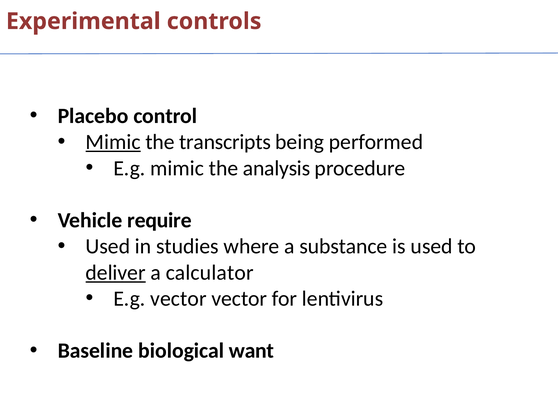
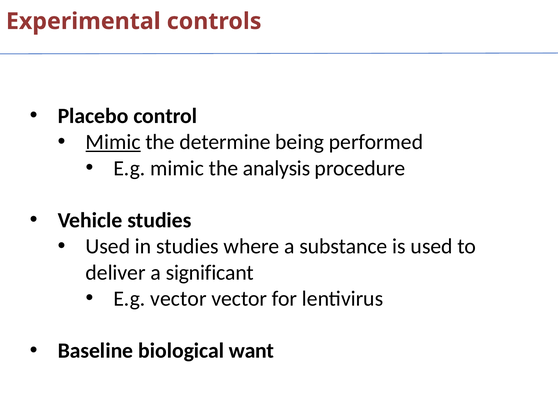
transcripts: transcripts -> determine (225, 142)
Vehicle require: require -> studies (159, 220)
deliver underline: present -> none (116, 272)
calculator: calculator -> significant (210, 272)
